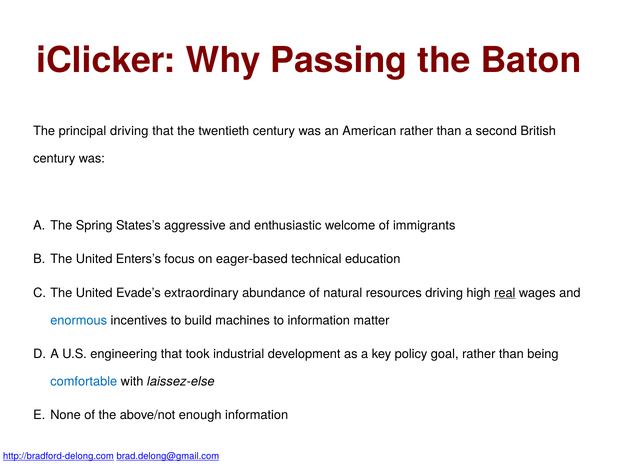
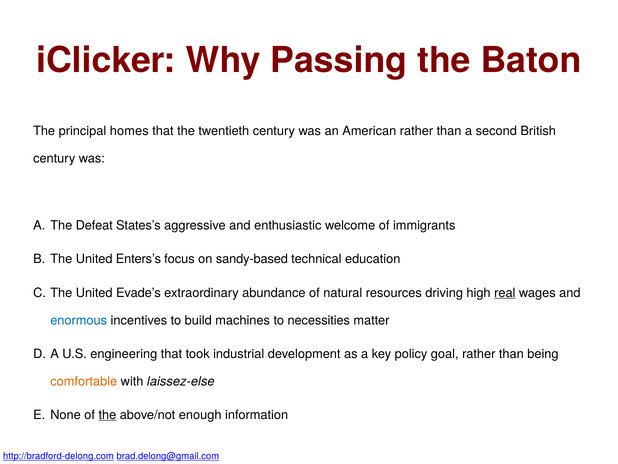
principal driving: driving -> homes (129, 131)
Spring: Spring -> Defeat (94, 226)
eager-based: eager-based -> sandy-based (252, 259)
to information: information -> necessities (319, 320)
comfortable colour: blue -> orange (84, 381)
the underline: none -> present (107, 414)
